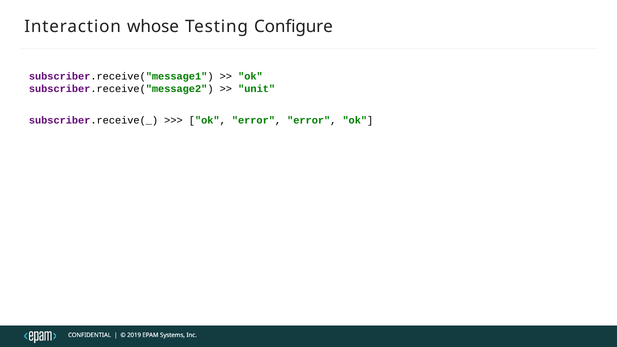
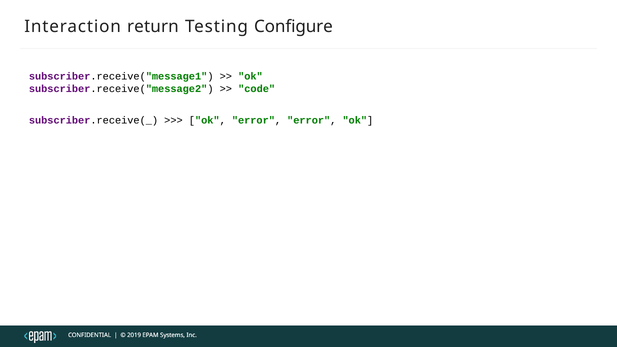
whose: whose -> return (153, 27)
unit: unit -> code (257, 89)
